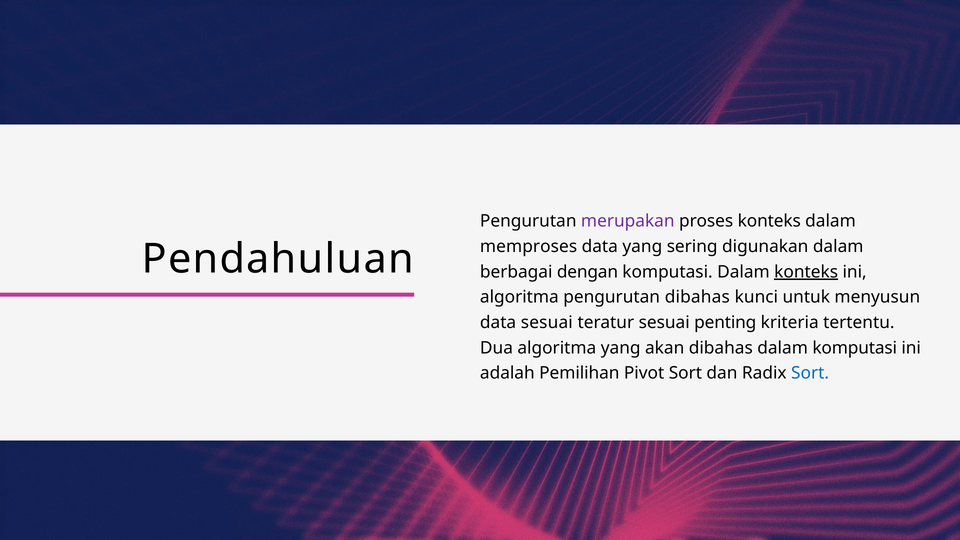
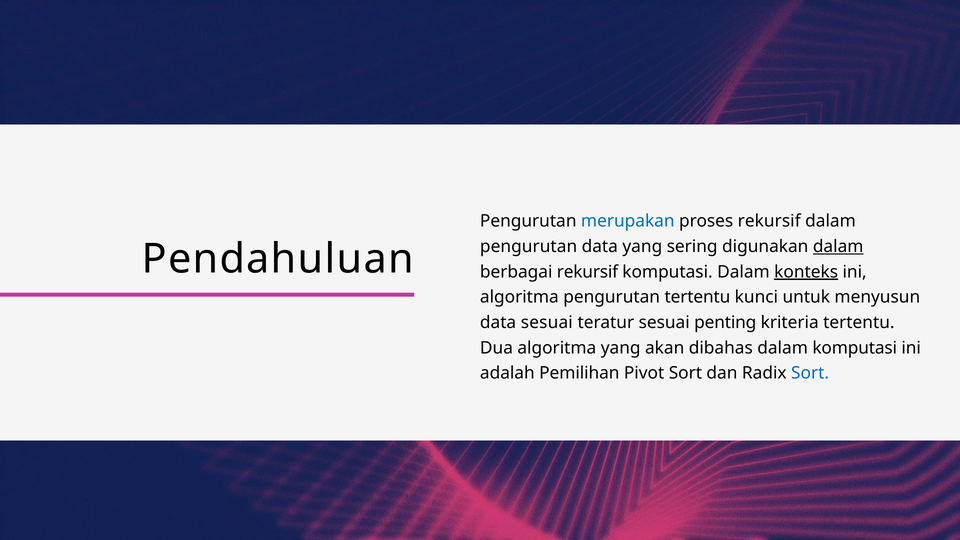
merupakan colour: purple -> blue (628, 221)
proses konteks: konteks -> rekursif (769, 221)
memproses: memproses -> pengurutan (529, 246)
dalam underline: none -> present (838, 246)
berbagai dengan: dengan -> rekursif (587, 272)
pengurutan dibahas: dibahas -> tertentu (697, 297)
